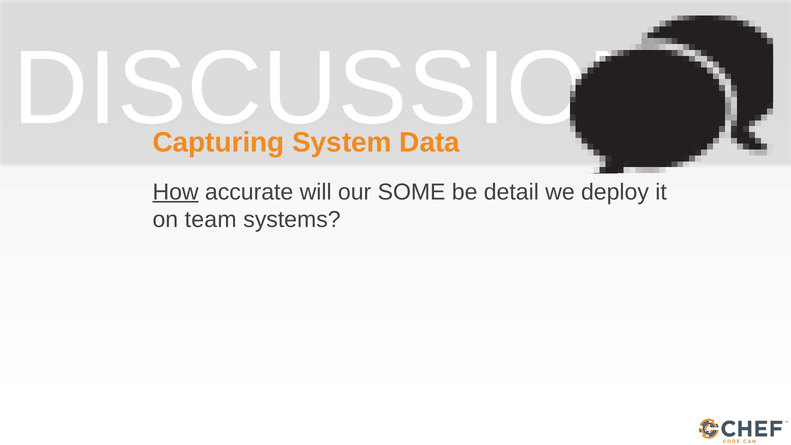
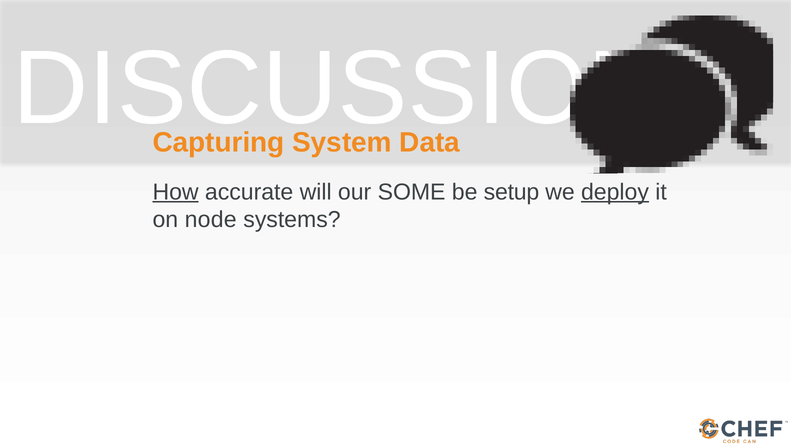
detail: detail -> setup (511, 192)
deploy underline: none -> present (615, 192)
team: team -> node (211, 220)
